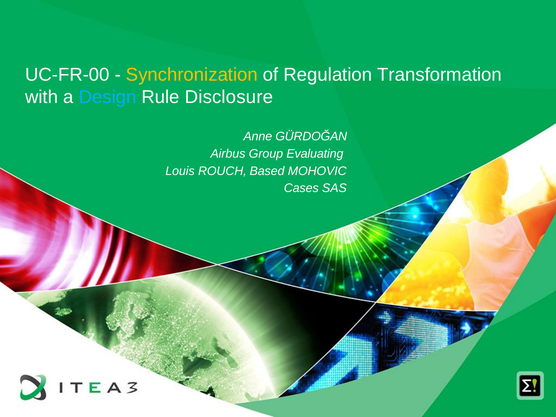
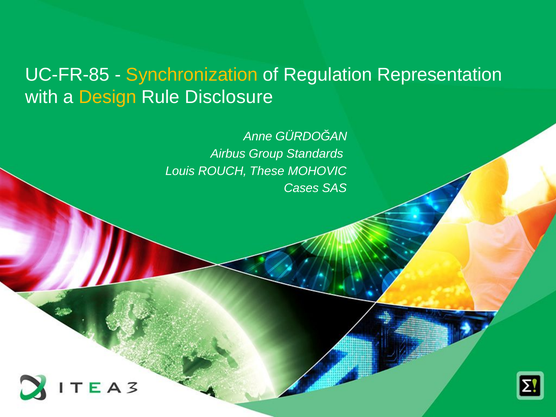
UC-FR-00: UC-FR-00 -> UC-FR-85 (67, 75)
Transformation: Transformation -> Representation (440, 75)
Design colour: light blue -> yellow (108, 97)
Evaluating: Evaluating -> Standards (315, 154)
Based: Based -> These (267, 171)
